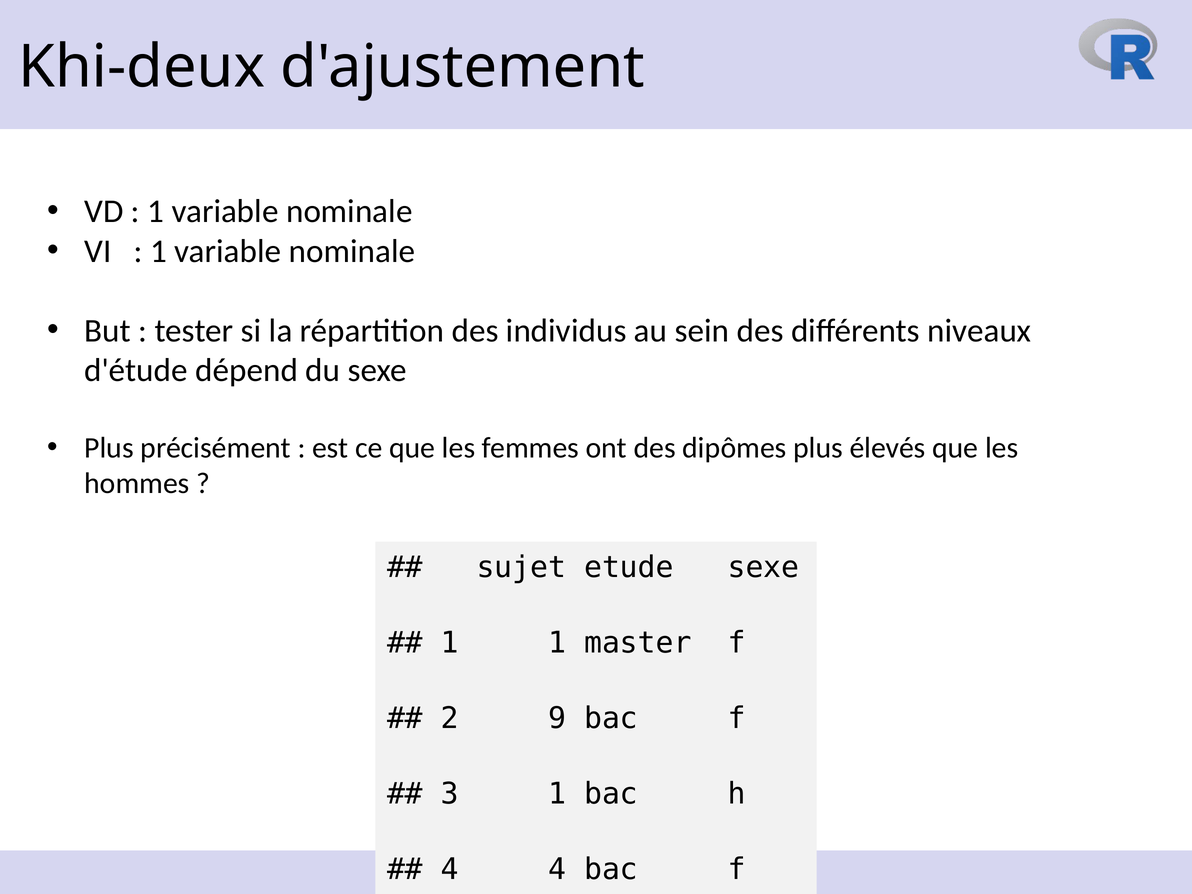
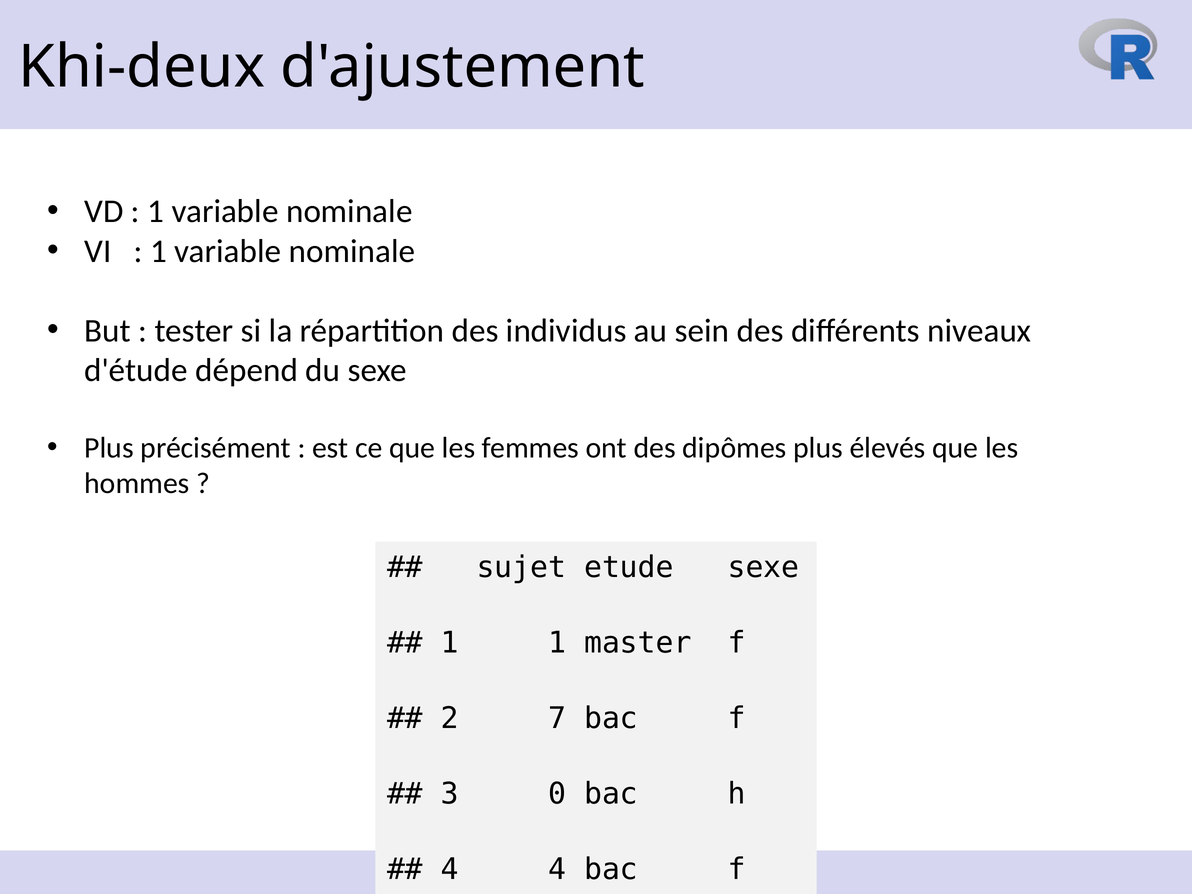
9: 9 -> 7 (557, 719)
3 1: 1 -> 0 (557, 794)
